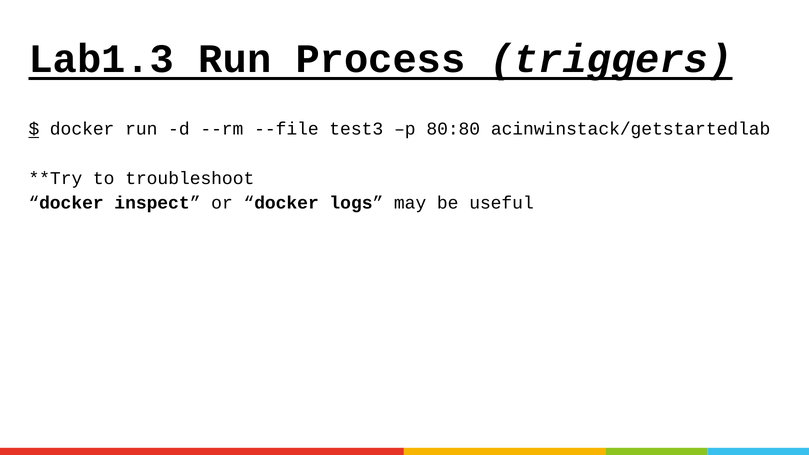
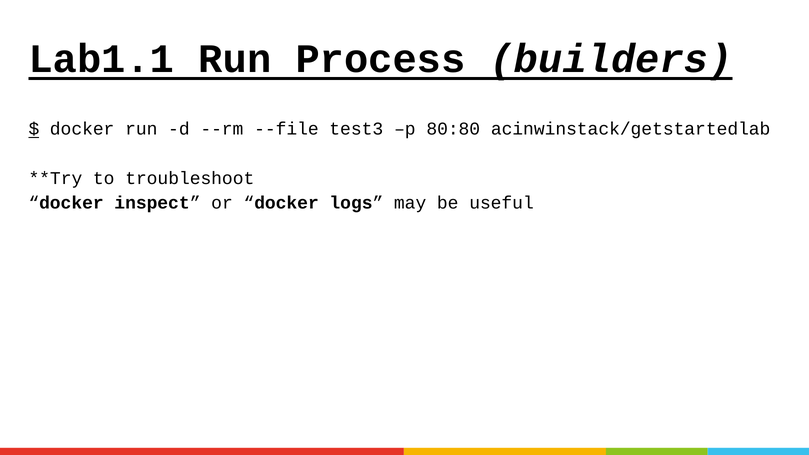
Lab1.3: Lab1.3 -> Lab1.1 (101, 59)
triggers: triggers -> builders (611, 59)
